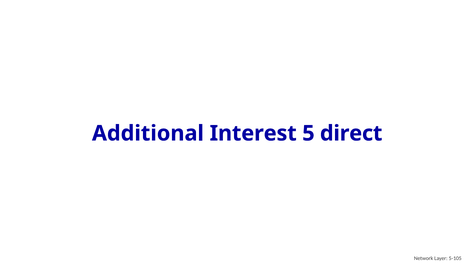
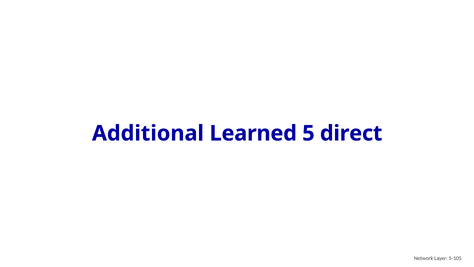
Interest: Interest -> Learned (253, 133)
